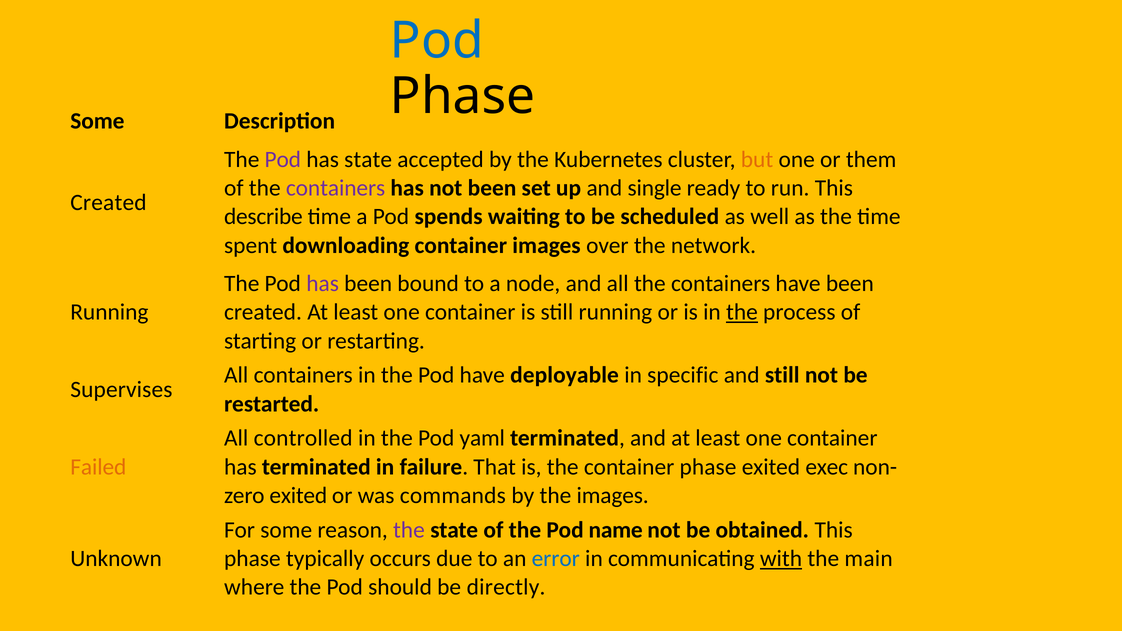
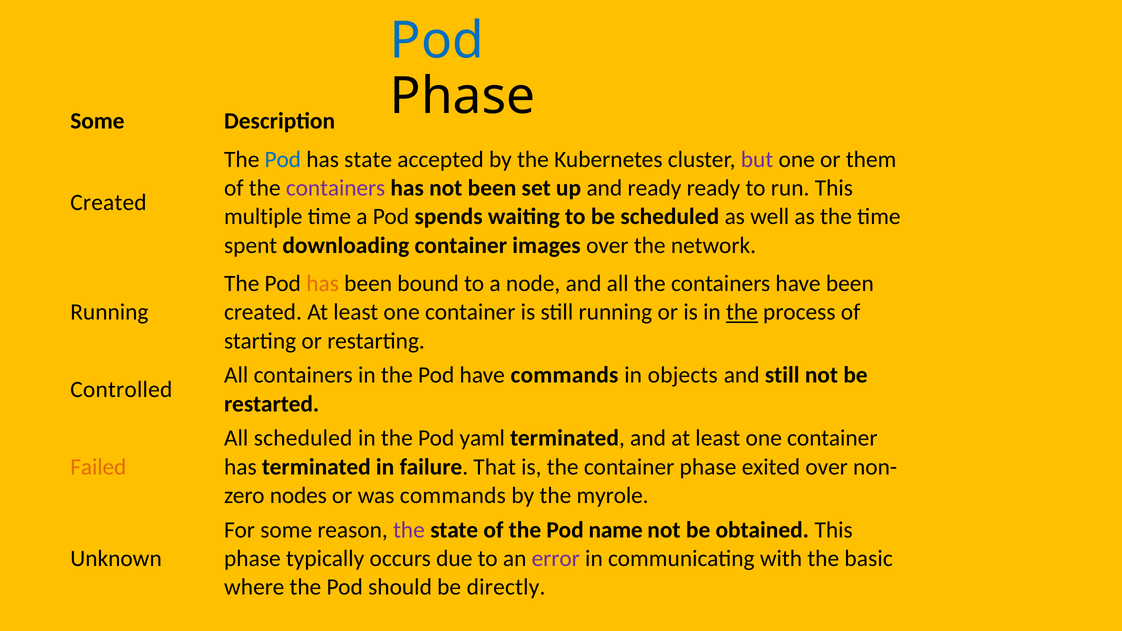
Pod colour: purple -> blue (283, 160)
but colour: orange -> purple (757, 160)
and single: single -> ready (654, 188)
describe: describe -> multiple (263, 217)
has colour: purple -> orange (323, 284)
have deployable: deployable -> commands (564, 375)
specific: specific -> objects (683, 375)
Supervises: Supervises -> Controlled (121, 390)
All controlled: controlled -> scheduled (303, 438)
exited exec: exec -> over (827, 467)
exited: exited -> nodes (298, 496)
the images: images -> myrole (613, 496)
error colour: blue -> purple (556, 559)
with underline: present -> none (781, 559)
main: main -> basic (869, 559)
